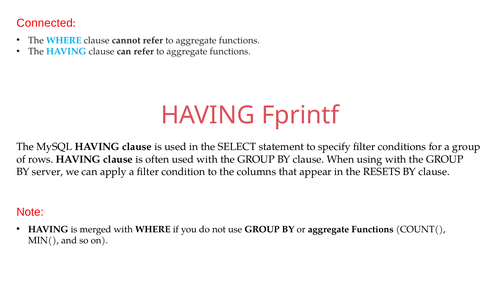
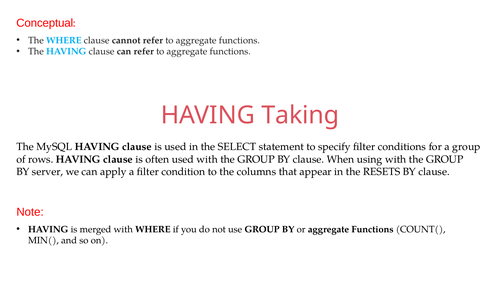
Connected: Connected -> Conceptual (45, 23)
Fprintf: Fprintf -> Taking (300, 115)
